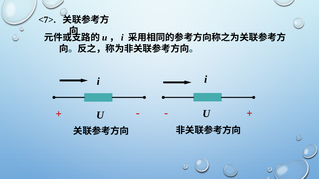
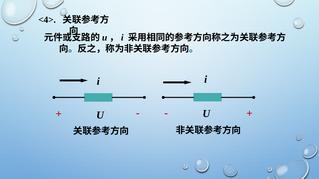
<7>: <7> -> <4> (47, 20)
